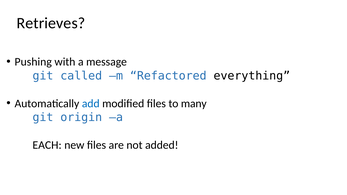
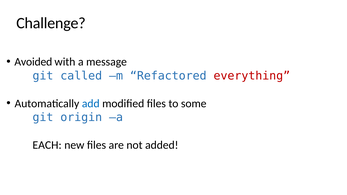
Retrieves: Retrieves -> Challenge (51, 23)
Pushing: Pushing -> Avoided (33, 62)
everything colour: black -> red (252, 76)
many: many -> some (194, 104)
